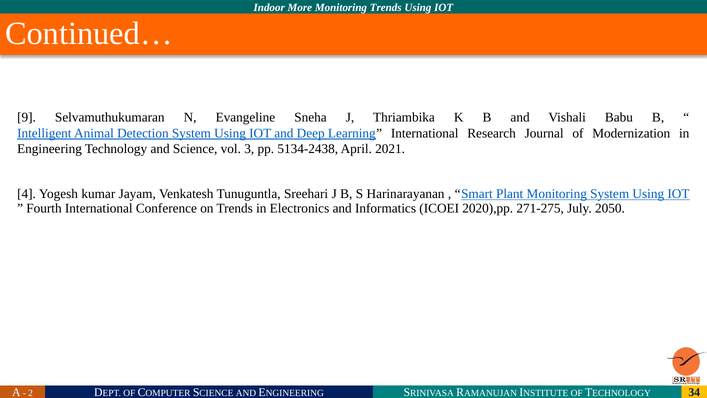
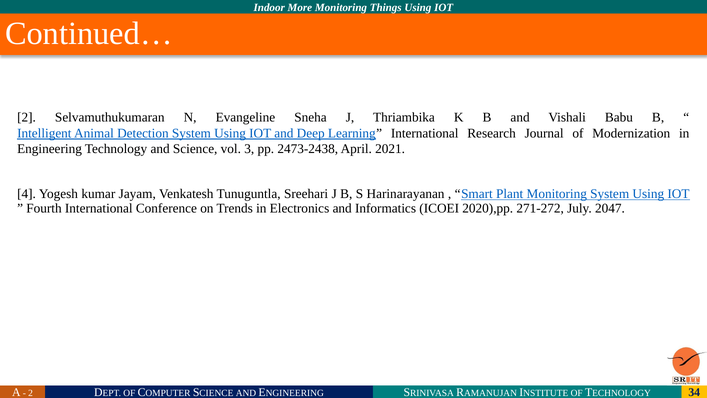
Monitoring Trends: Trends -> Things (386, 7)
9: 9 -> 2 (27, 117)
5134-2438: 5134-2438 -> 2473-2438 (308, 149)
271-275: 271-275 -> 271-272 (540, 208)
2050: 2050 -> 2047 (610, 208)
